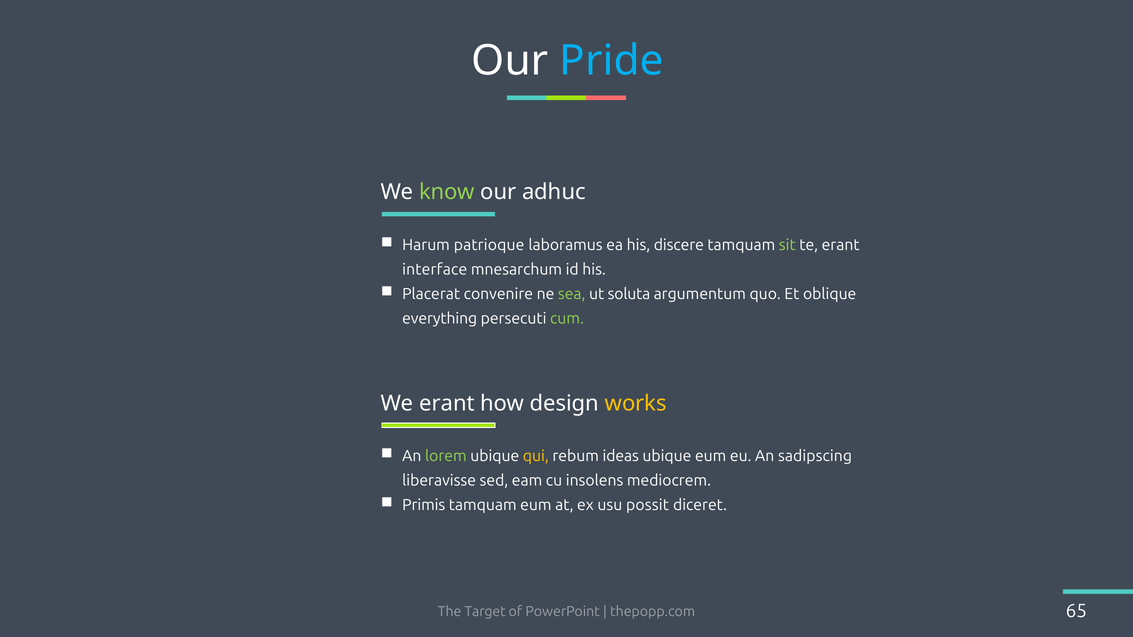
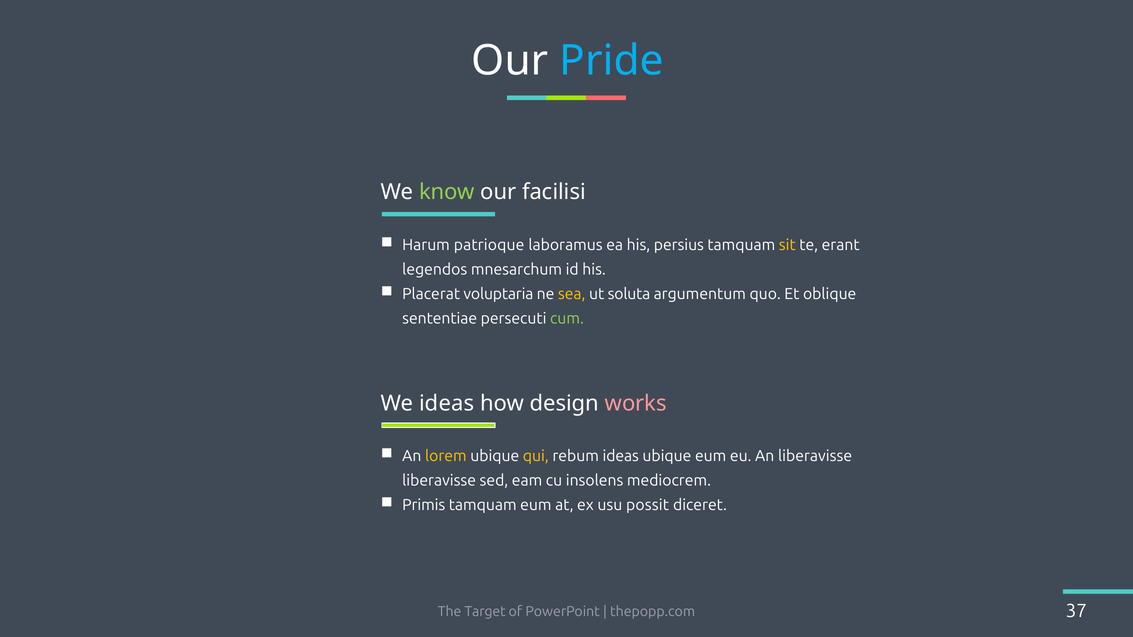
adhuc: adhuc -> facilisi (554, 192)
discere: discere -> persius (679, 245)
sit colour: light green -> yellow (787, 245)
interface: interface -> legendos (435, 270)
convenire: convenire -> voluptaria (498, 294)
sea colour: light green -> yellow (572, 294)
everything: everything -> sententiae (440, 319)
We erant: erant -> ideas (447, 403)
works colour: yellow -> pink (636, 403)
lorem colour: light green -> yellow (446, 456)
An sadipscing: sadipscing -> liberavisse (815, 456)
65: 65 -> 37 (1076, 611)
